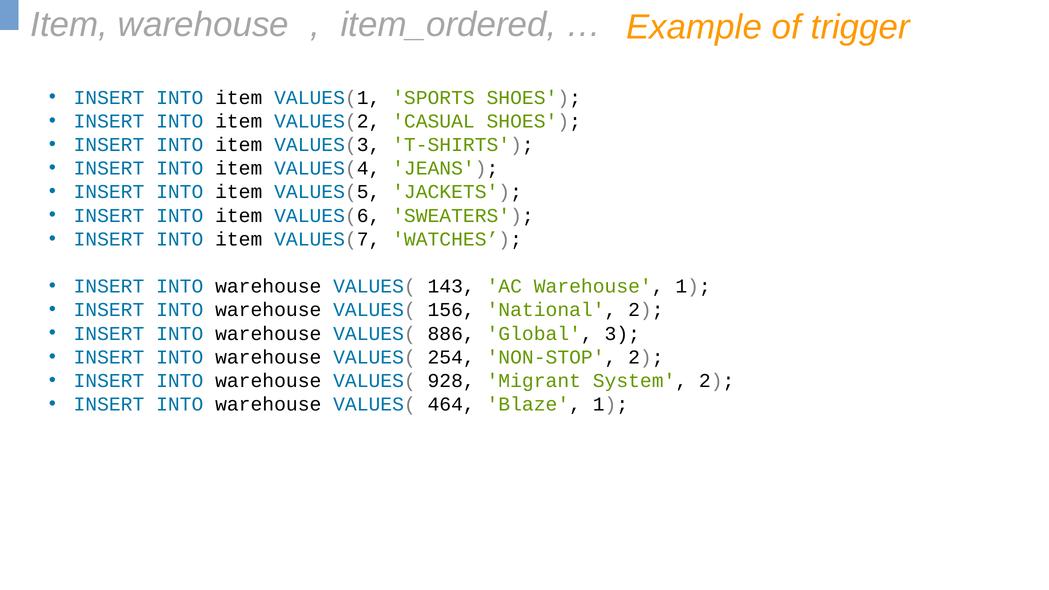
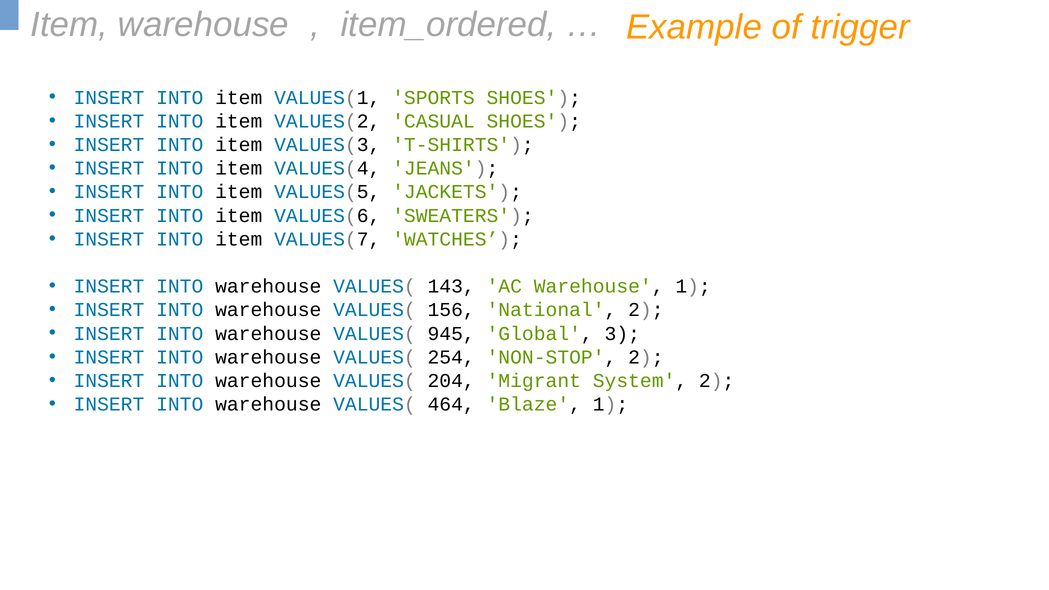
886: 886 -> 945 (451, 334)
928: 928 -> 204 (451, 381)
